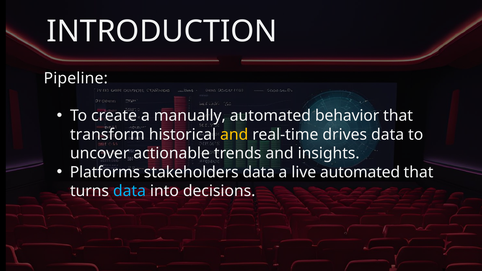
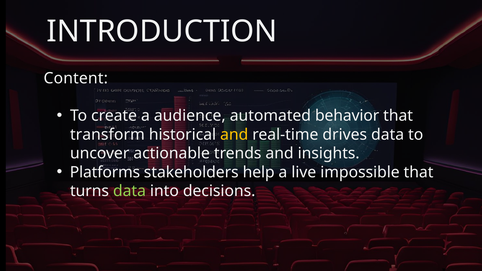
Pipeline: Pipeline -> Content (76, 78)
manually: manually -> audience (190, 116)
stakeholders data: data -> help (259, 172)
live automated: automated -> impossible (360, 172)
data colour: light blue -> light green (130, 191)
